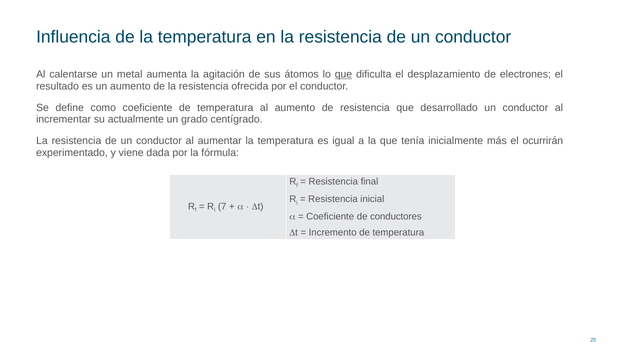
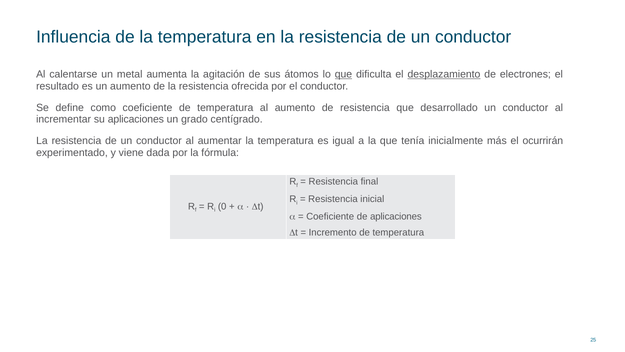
desplazamiento underline: none -> present (444, 74)
su actualmente: actualmente -> aplicaciones (136, 119)
7: 7 -> 0 (222, 206)
de conductores: conductores -> aplicaciones (396, 216)
